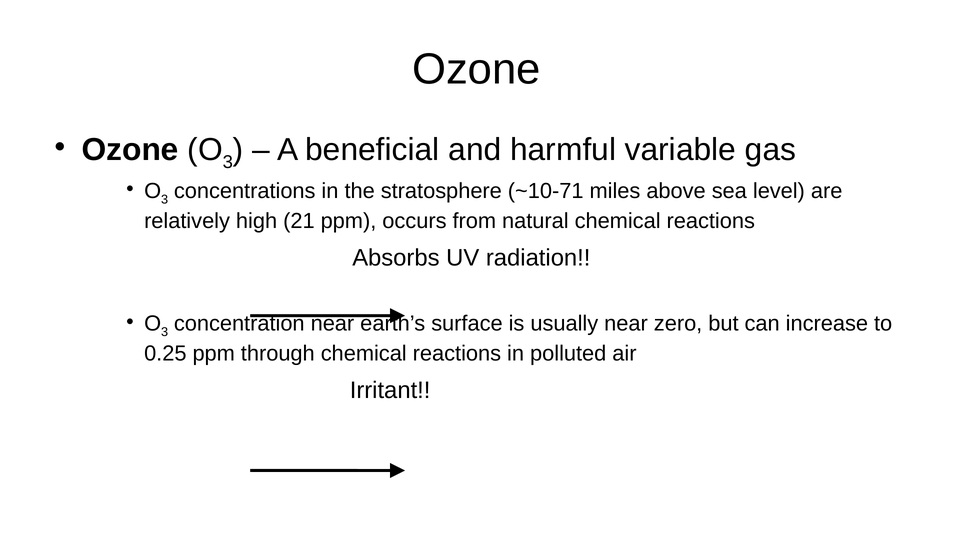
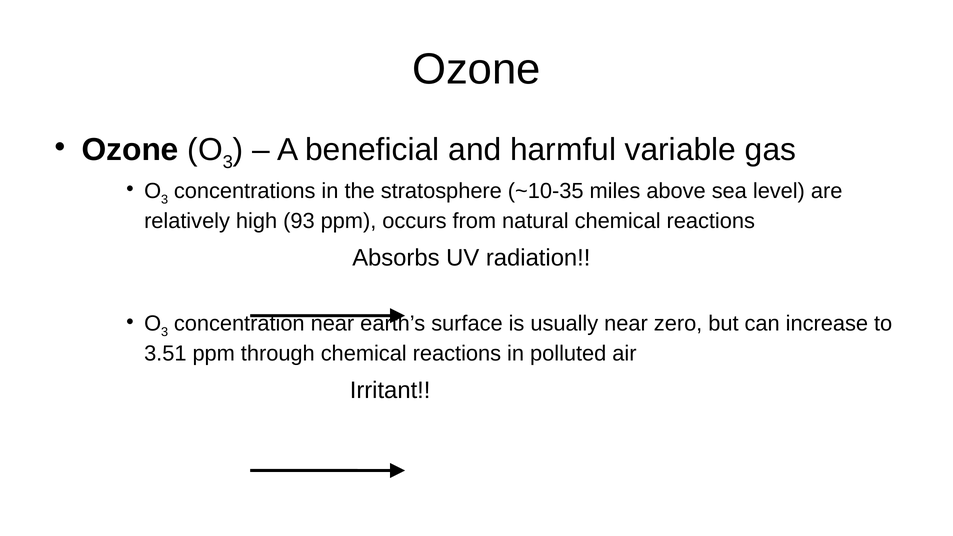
~10-71: ~10-71 -> ~10-35 (546, 191)
21: 21 -> 93 (299, 221)
0.25: 0.25 -> 3.51 (165, 353)
